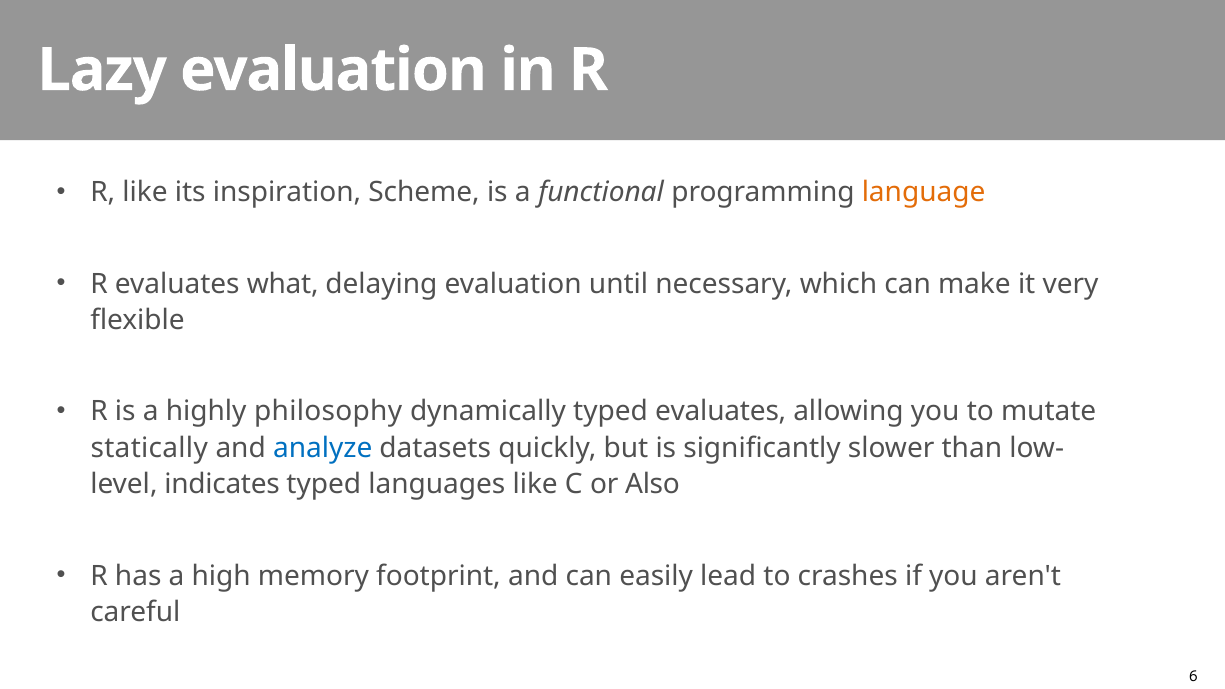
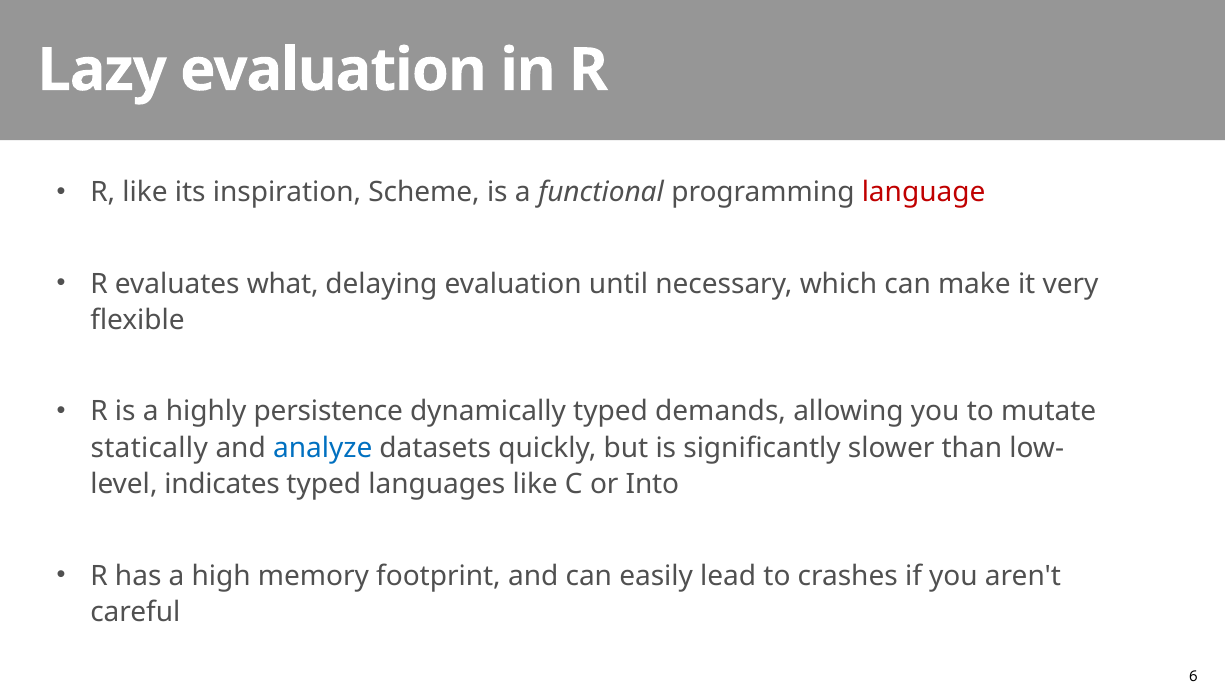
language colour: orange -> red (924, 193)
philosophy: philosophy -> persistence (328, 412)
typed evaluates: evaluates -> demands (721, 412)
Also: Also -> Into (652, 484)
